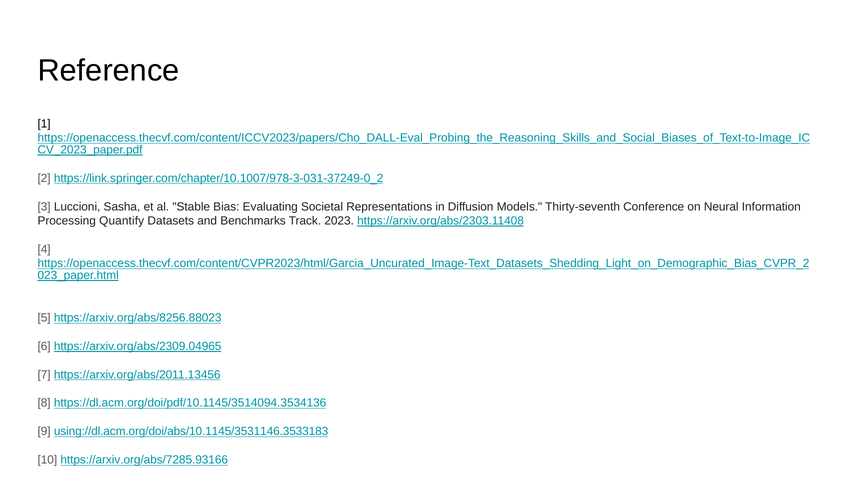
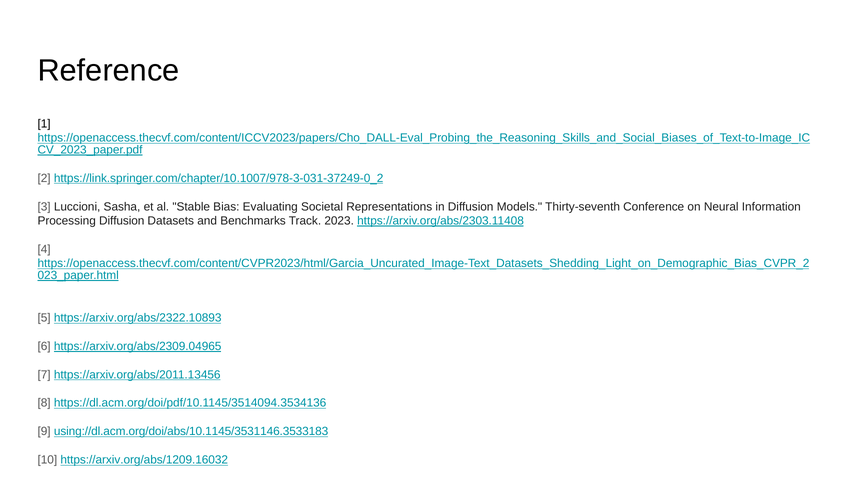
Processing Quantify: Quantify -> Diffusion (122, 221)
https://arxiv.org/abs/8256.88023: https://arxiv.org/abs/8256.88023 -> https://arxiv.org/abs/2322.10893 (138, 318)
https://arxiv.org/abs/7285.93166: https://arxiv.org/abs/7285.93166 -> https://arxiv.org/abs/1209.16032 (144, 460)
